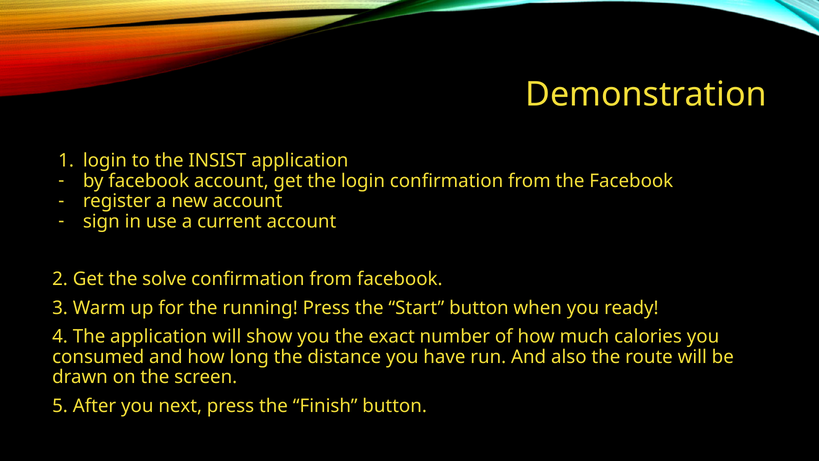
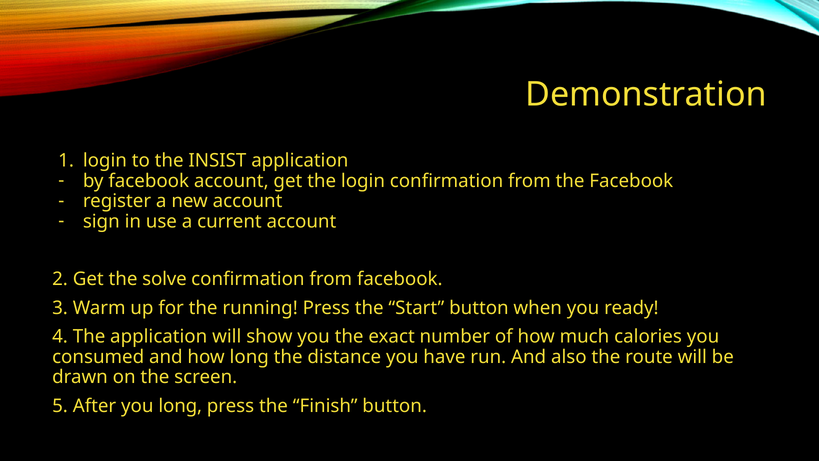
you next: next -> long (180, 406)
